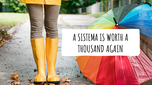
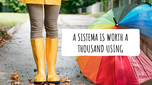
AGAIN: AGAIN -> USING (115, 49)
